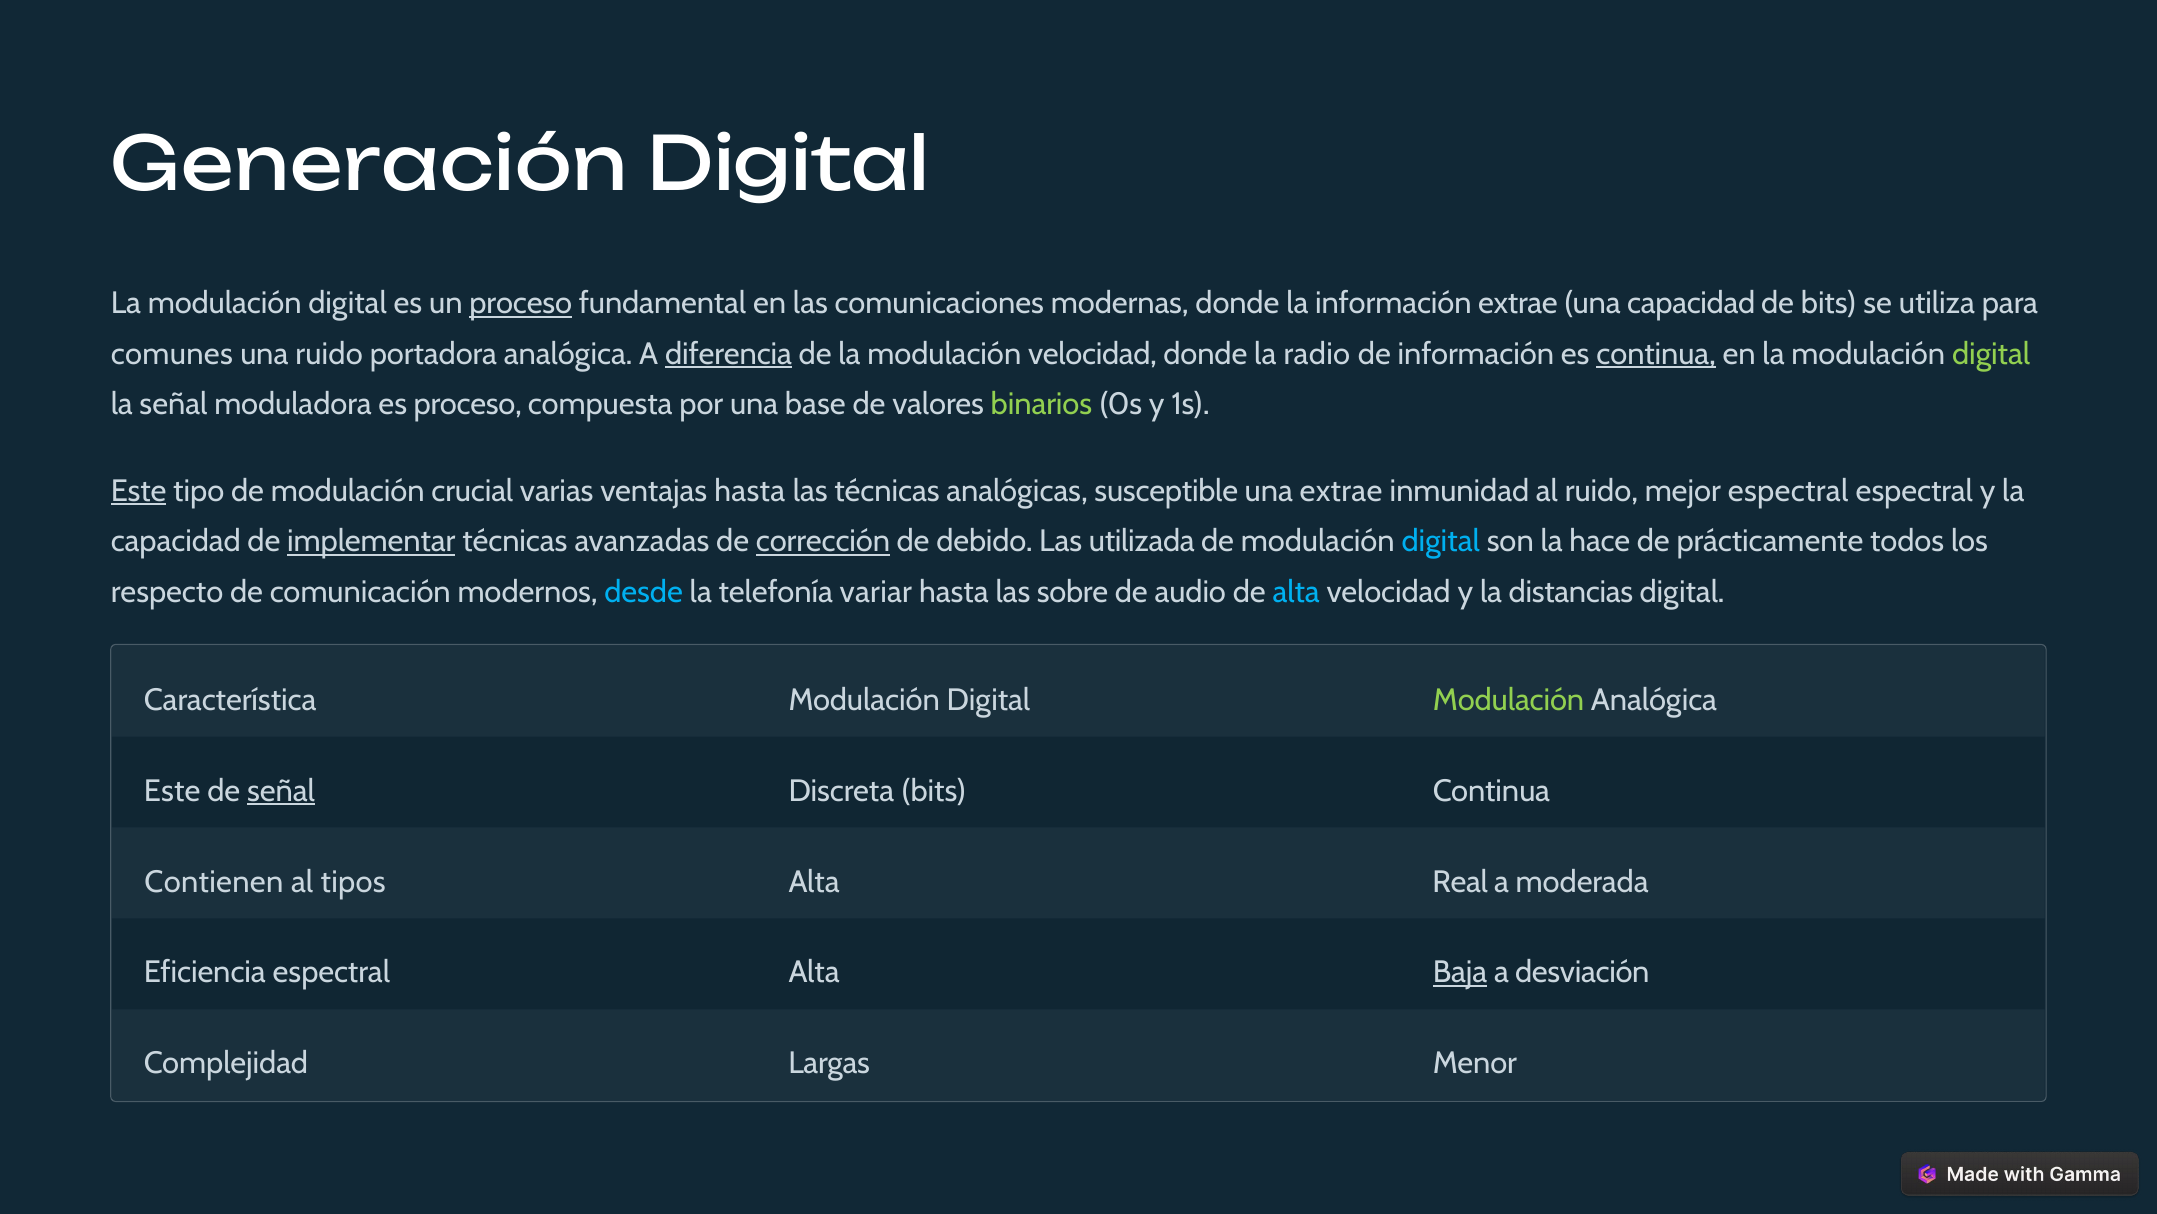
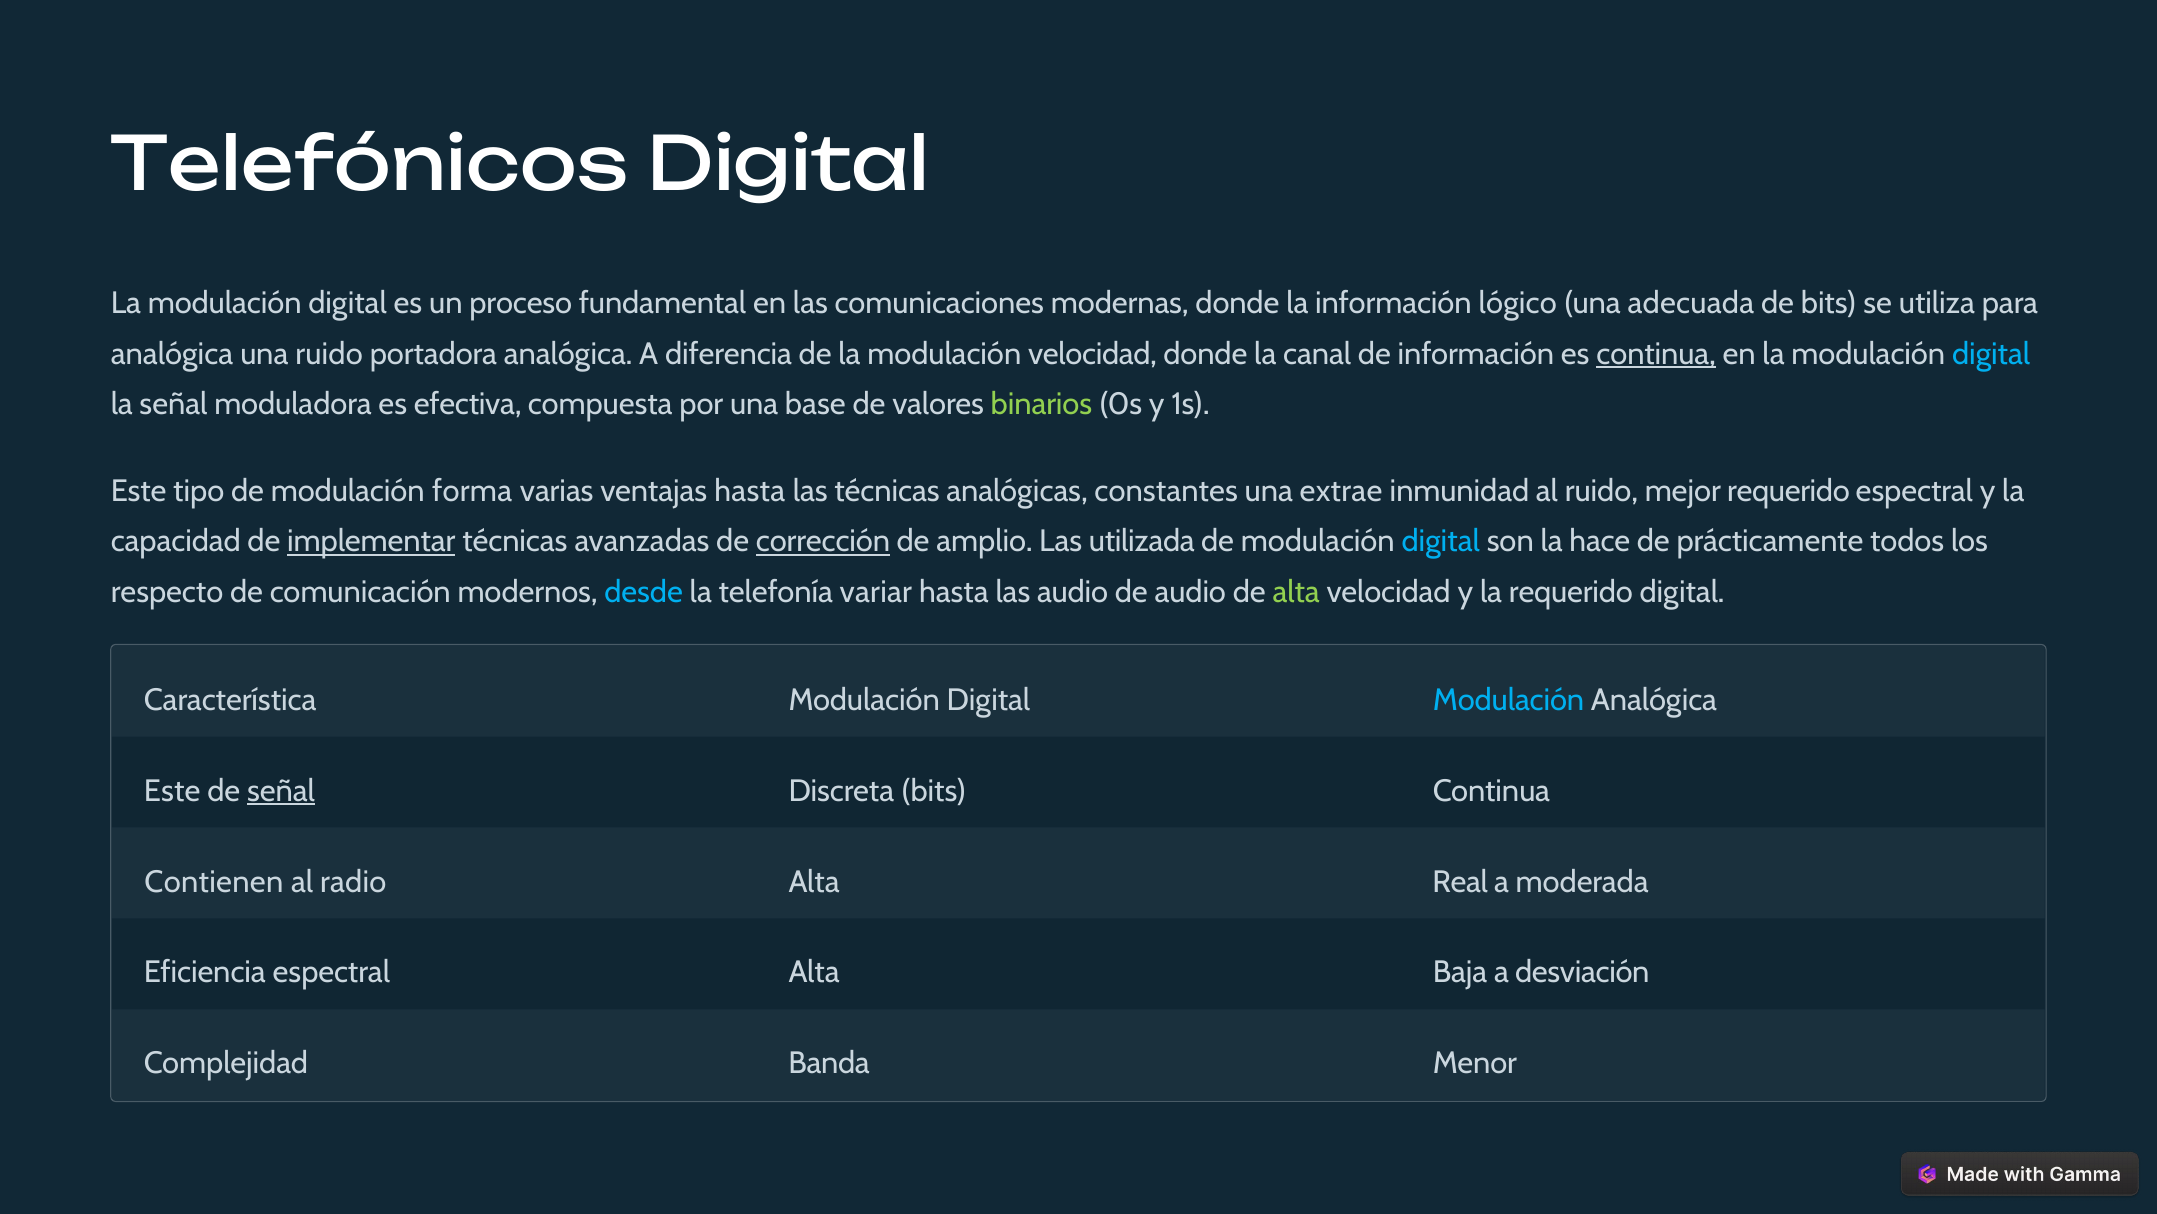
Generación: Generación -> Telefónicos (369, 166)
proceso underline: present -> none (521, 303)
información extrae: extrae -> lógico (1518, 303)
una capacidad: capacidad -> adecuada (1691, 303)
comunes: comunes -> analógica (172, 354)
diferencia underline: present -> none (728, 354)
radio: radio -> canal (1317, 354)
digital colour: light green -> light blue (1991, 354)
es proceso: proceso -> efectiva (468, 404)
Este underline: present -> none (139, 491)
crucial: crucial -> forma (472, 491)
susceptible: susceptible -> constantes (1166, 491)
mejor espectral: espectral -> requerido (1788, 491)
debido: debido -> amplio (984, 541)
las sobre: sobre -> audio (1073, 592)
alta colour: light blue -> light green (1296, 592)
la distancias: distancias -> requerido (1571, 592)
Modulación colour: light green -> light blue (1509, 700)
tipos: tipos -> radio (353, 881)
Baja underline: present -> none (1460, 972)
Largas: Largas -> Banda (829, 1063)
